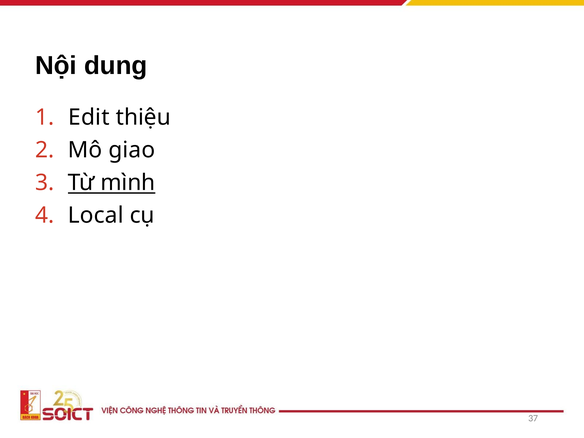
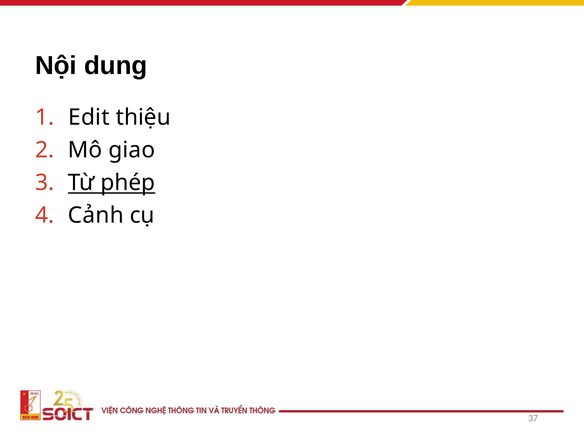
mình: mình -> phép (128, 183)
Local: Local -> Cảnh (96, 215)
